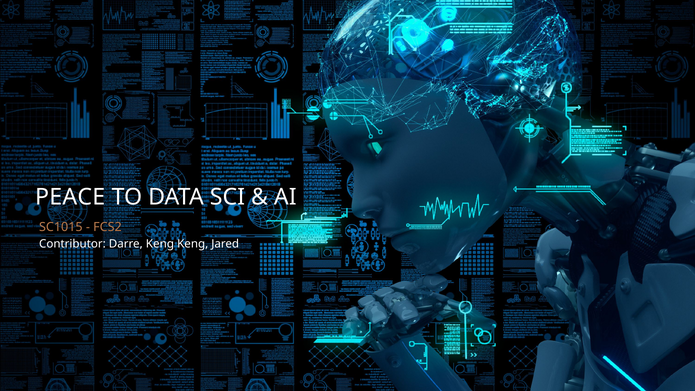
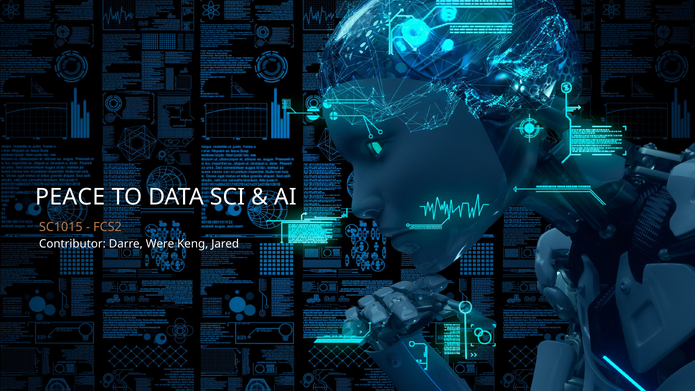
Darre Keng: Keng -> Were (160, 244)
